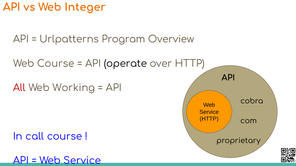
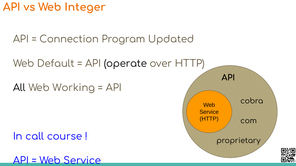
Urlpatterns: Urlpatterns -> Connection (69, 39)
Overview: Overview -> Updated (171, 39)
Web Course: Course -> Default (56, 64)
All colour: red -> black (19, 88)
